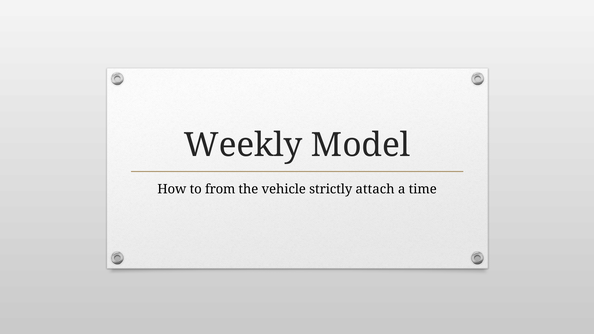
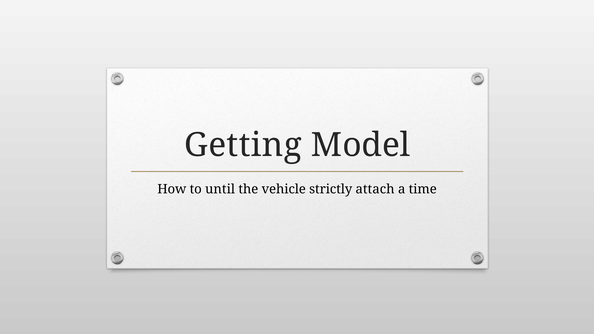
Weekly: Weekly -> Getting (243, 145)
from: from -> until (220, 189)
